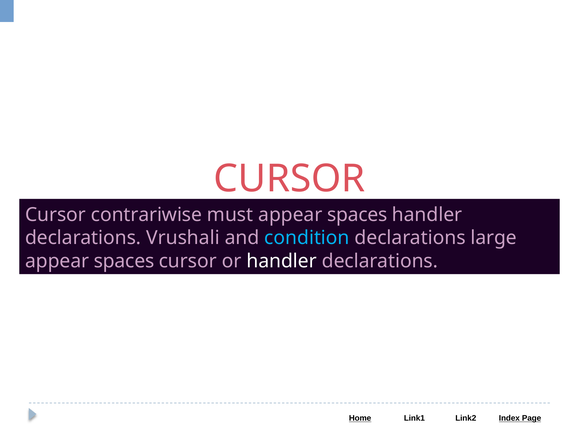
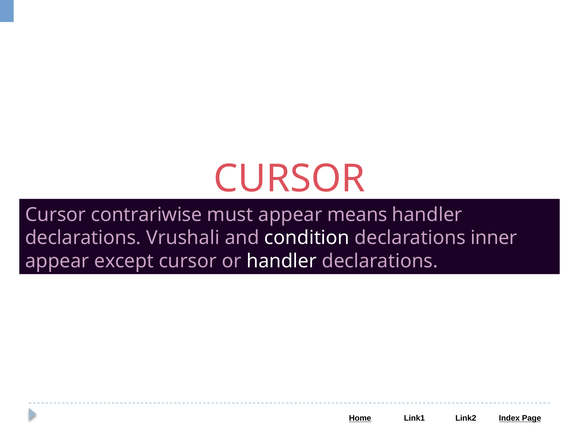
must appear spaces: spaces -> means (357, 214)
condition colour: light blue -> white (307, 237)
large: large -> inner (494, 237)
spaces: spaces -> except (124, 261)
